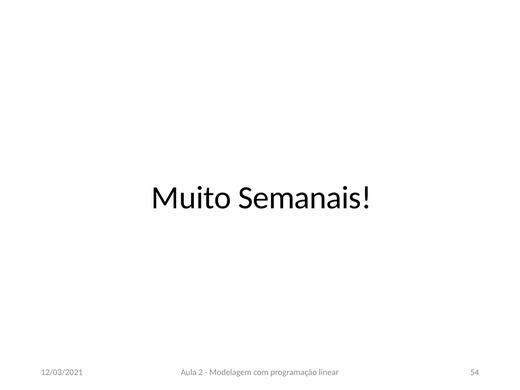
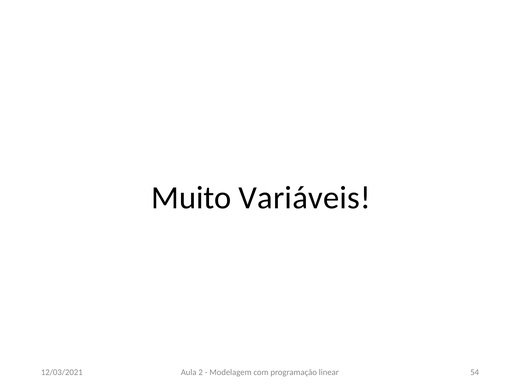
Semanais: Semanais -> Variáveis (305, 198)
